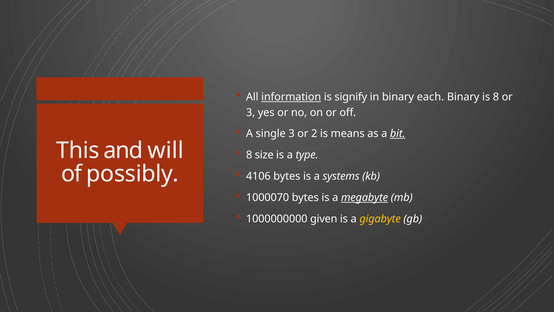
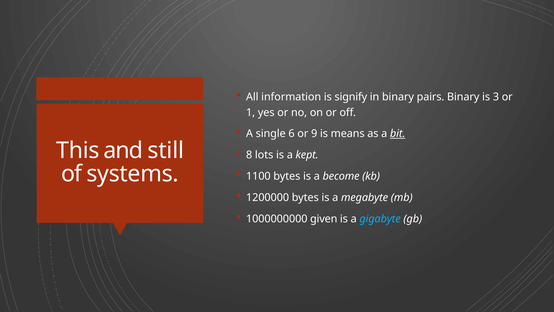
information underline: present -> none (291, 97)
each: each -> pairs (431, 97)
is 8: 8 -> 3 (496, 97)
3: 3 -> 1 (251, 112)
single 3: 3 -> 6 (292, 134)
2: 2 -> 9 (314, 134)
will: will -> still (166, 150)
size: size -> lots (264, 155)
type: type -> kept (307, 155)
possibly: possibly -> systems (133, 174)
4106: 4106 -> 1100 (258, 176)
systems: systems -> become (341, 176)
1000070: 1000070 -> 1200000 (268, 197)
megabyte underline: present -> none (365, 197)
gigabyte colour: yellow -> light blue (380, 219)
